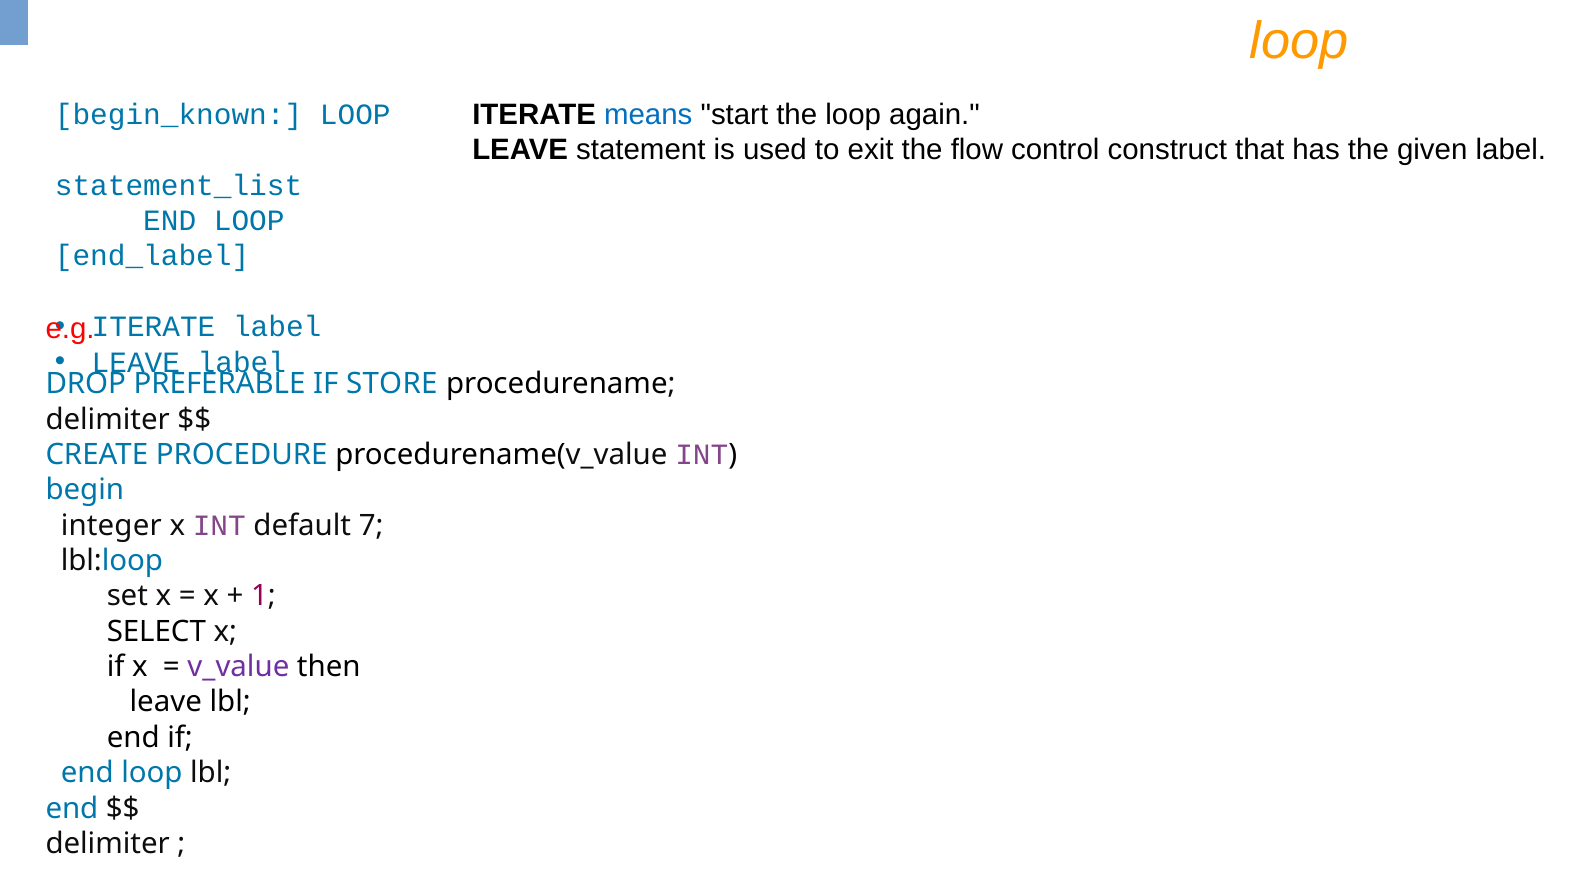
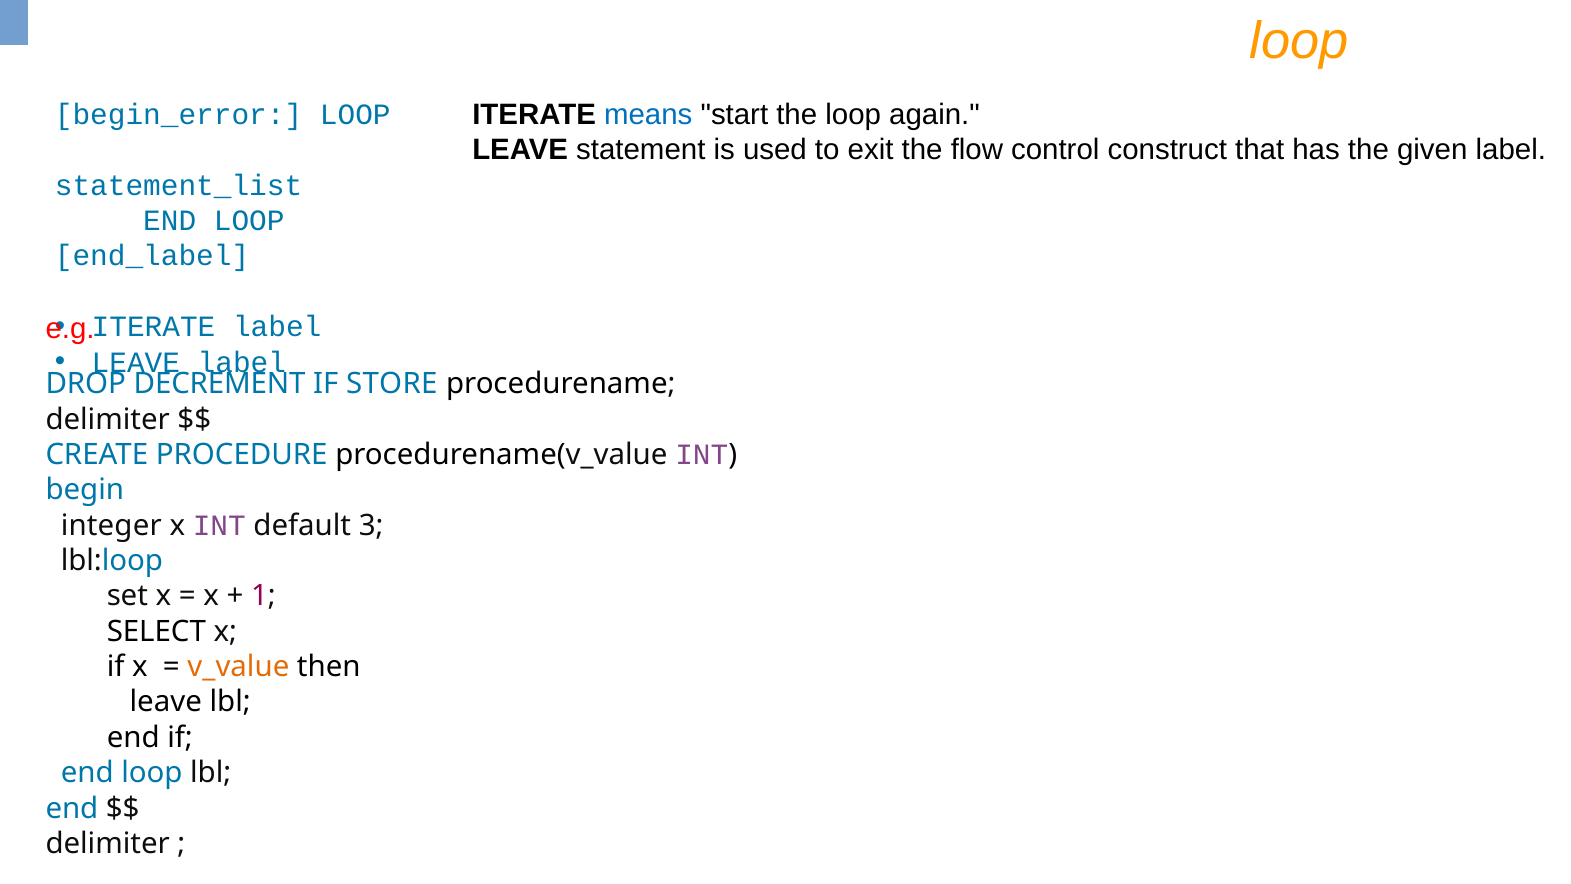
begin_known: begin_known -> begin_error (179, 115)
PREFERABLE: PREFERABLE -> DECREMENT (220, 384)
7: 7 -> 3 (371, 525)
v_value colour: purple -> orange (238, 667)
